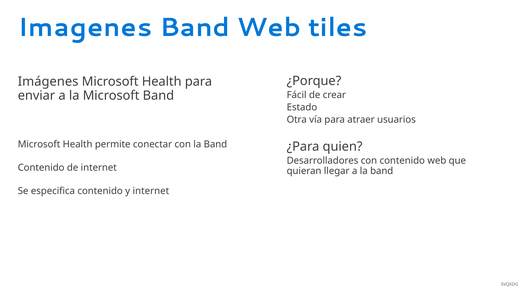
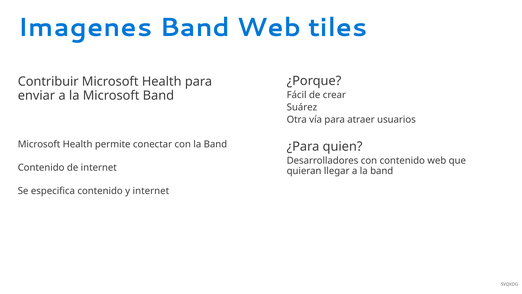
Imágenes: Imágenes -> Contribuir (48, 82)
Estado: Estado -> Suárez (302, 107)
